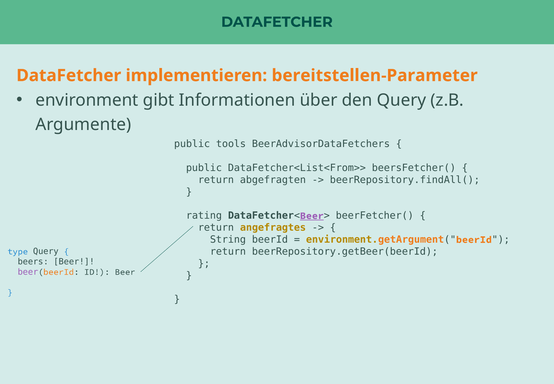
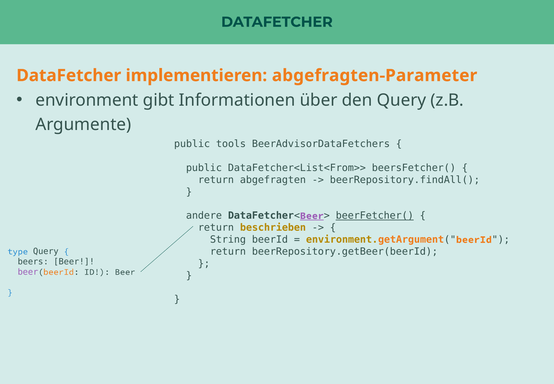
bereitstellen-Parameter: bereitstellen-Parameter -> abgefragten-Parameter (375, 75)
rating: rating -> andere (204, 215)
beerFetcher( underline: none -> present (375, 215)
angefragtes: angefragtes -> beschrieben (273, 227)
